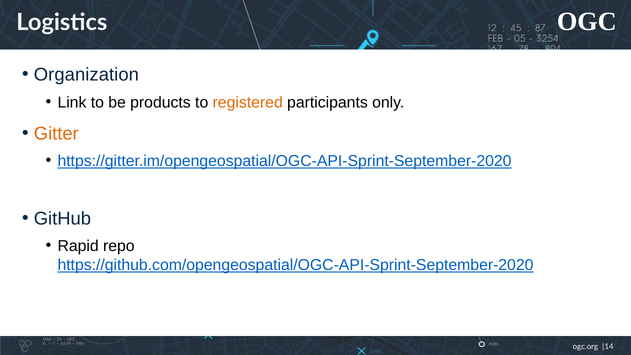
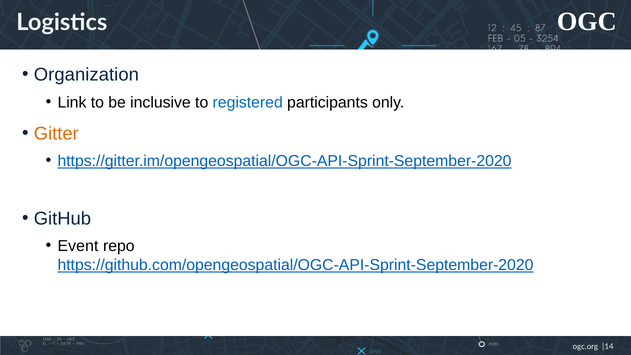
products: products -> inclusive (160, 102)
registered colour: orange -> blue (248, 102)
Rapid: Rapid -> Event (78, 246)
